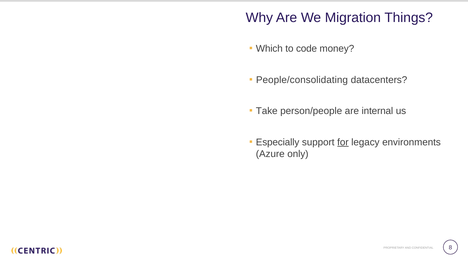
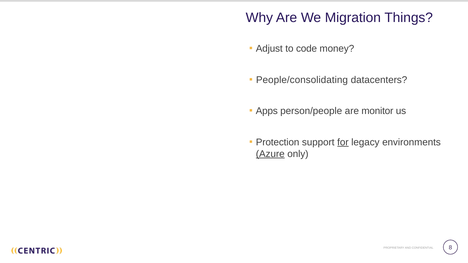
Which: Which -> Adjust (269, 49)
Take: Take -> Apps (267, 111)
internal: internal -> monitor (377, 111)
Especially: Especially -> Protection (278, 142)
Azure underline: none -> present (270, 154)
